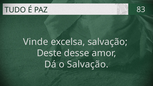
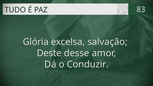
Vinde: Vinde -> Glória (36, 42)
o Salvação: Salvação -> Conduzir (88, 64)
